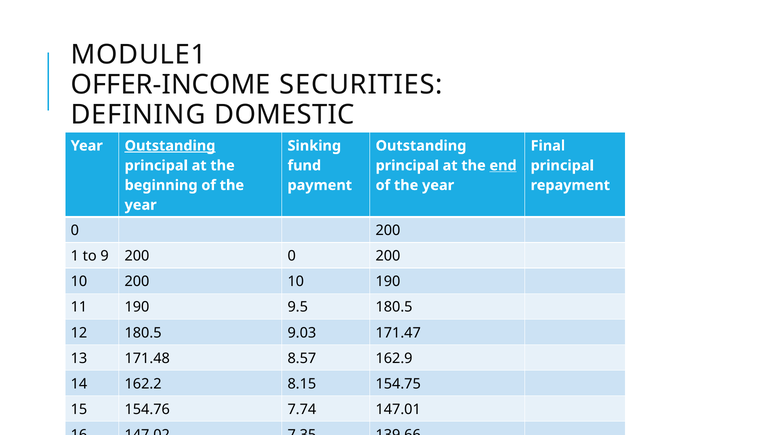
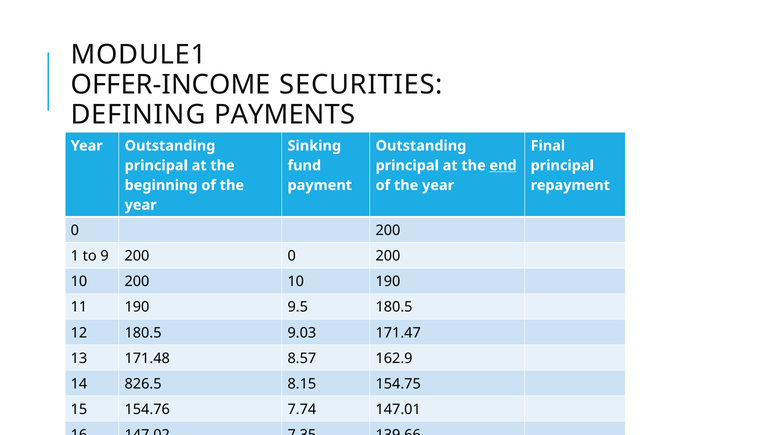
DOMESTIC: DOMESTIC -> PAYMENTS (285, 114)
Outstanding underline: present -> none (170, 146)
162.2: 162.2 -> 826.5 (143, 384)
